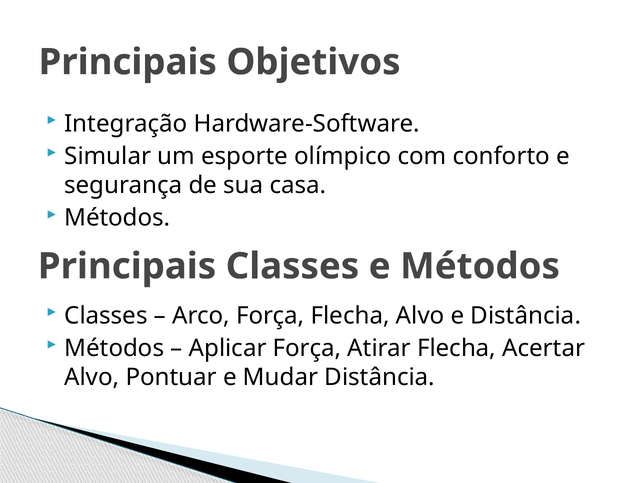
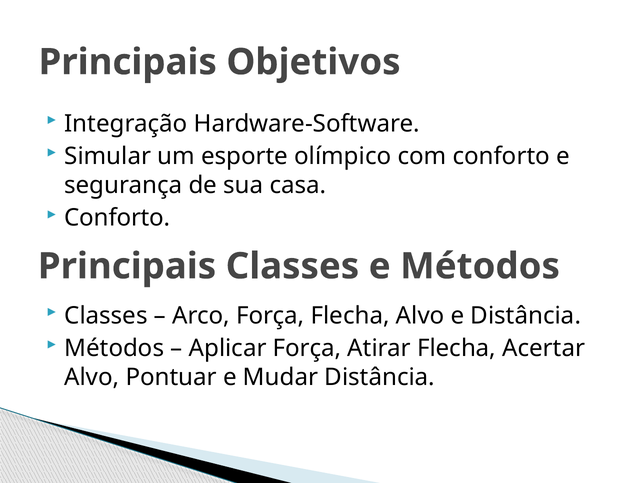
Métodos: Métodos -> Conforto (117, 218)
